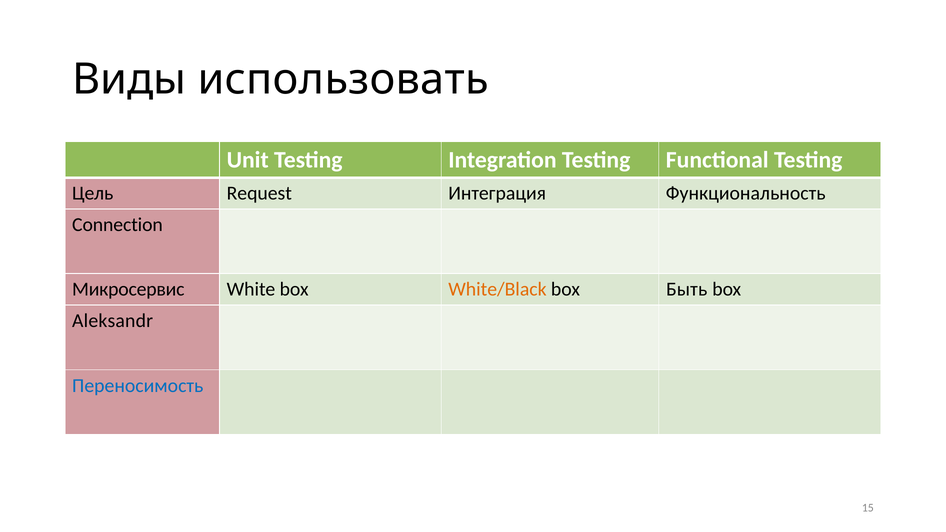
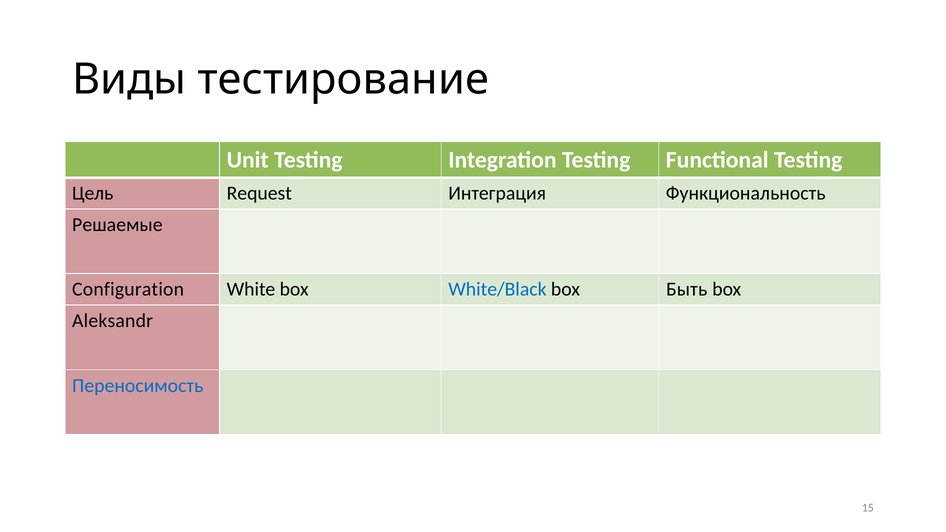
использовать: использовать -> тестирование (343, 79)
Connection: Connection -> Решаемые (117, 225)
Микросервис: Микросервис -> Configuration (128, 290)
White/Black colour: orange -> blue (497, 290)
